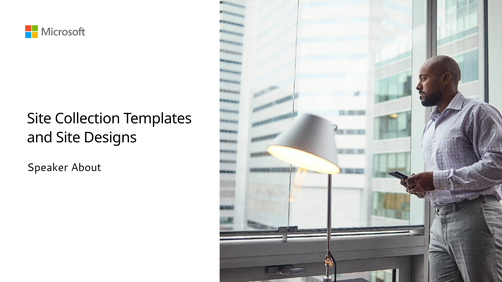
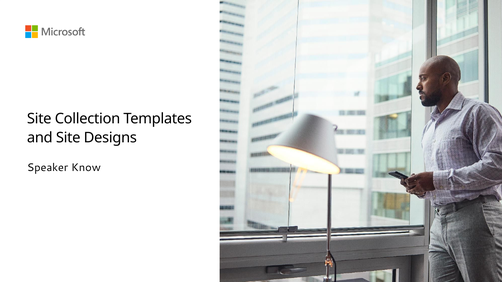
About: About -> Know (86, 168)
